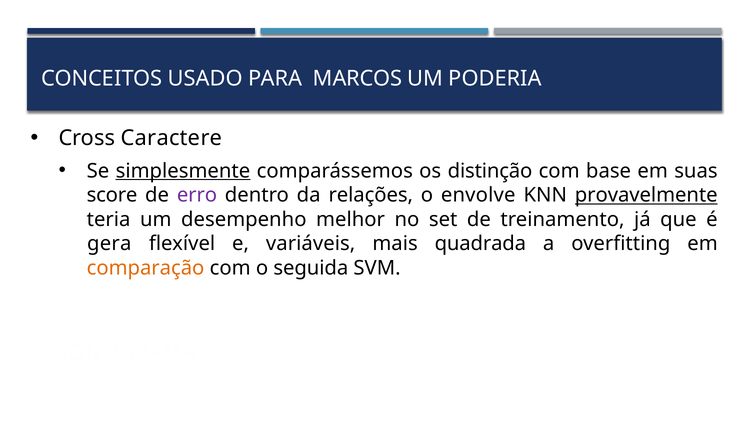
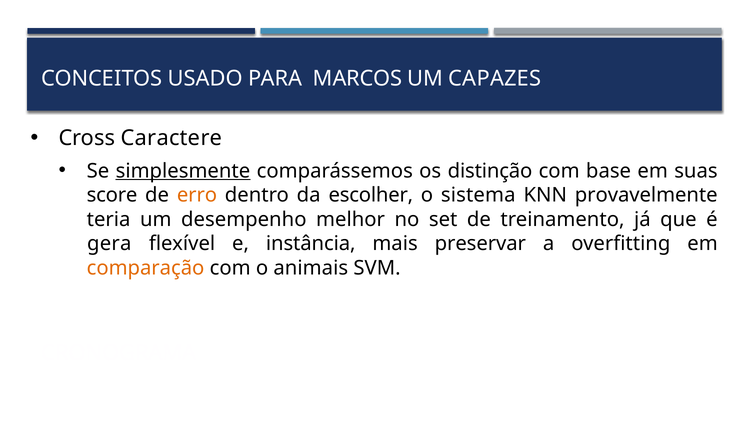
PODERIA: PODERIA -> CAPAZES (495, 79)
erro colour: purple -> orange (197, 195)
relações: relações -> escolher (371, 195)
envolve: envolve -> sistema (478, 195)
provavelmente underline: present -> none (646, 195)
variáveis: variáveis -> instância (311, 244)
quadrada: quadrada -> preservar (480, 244)
seguida: seguida -> animais (311, 268)
